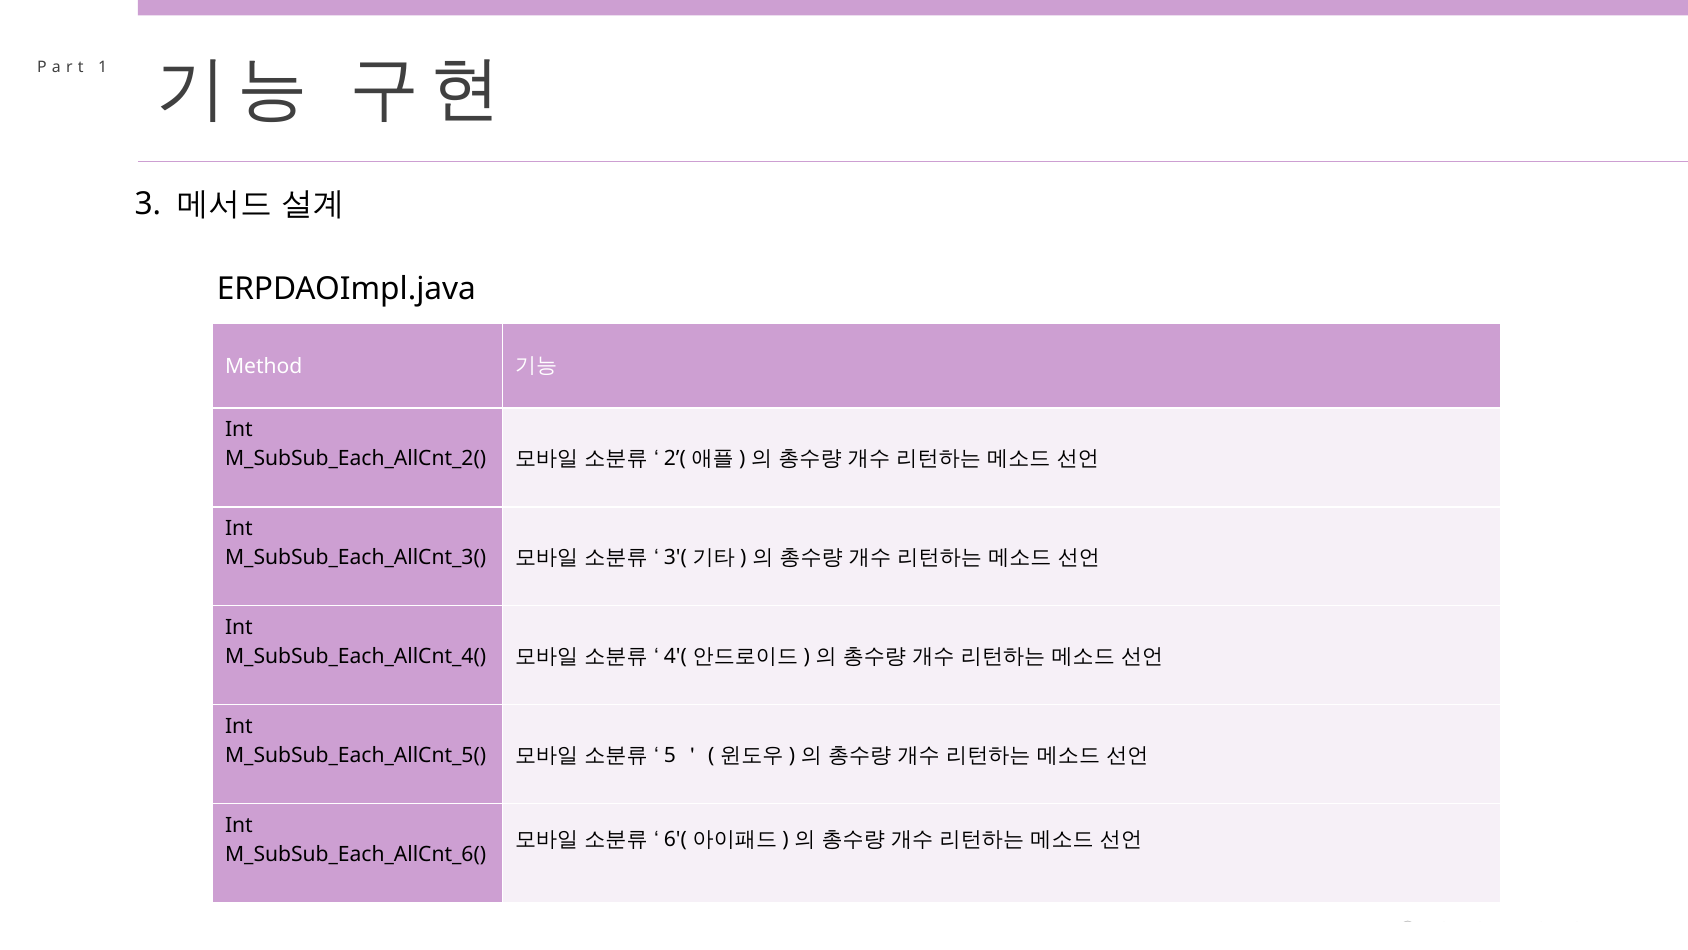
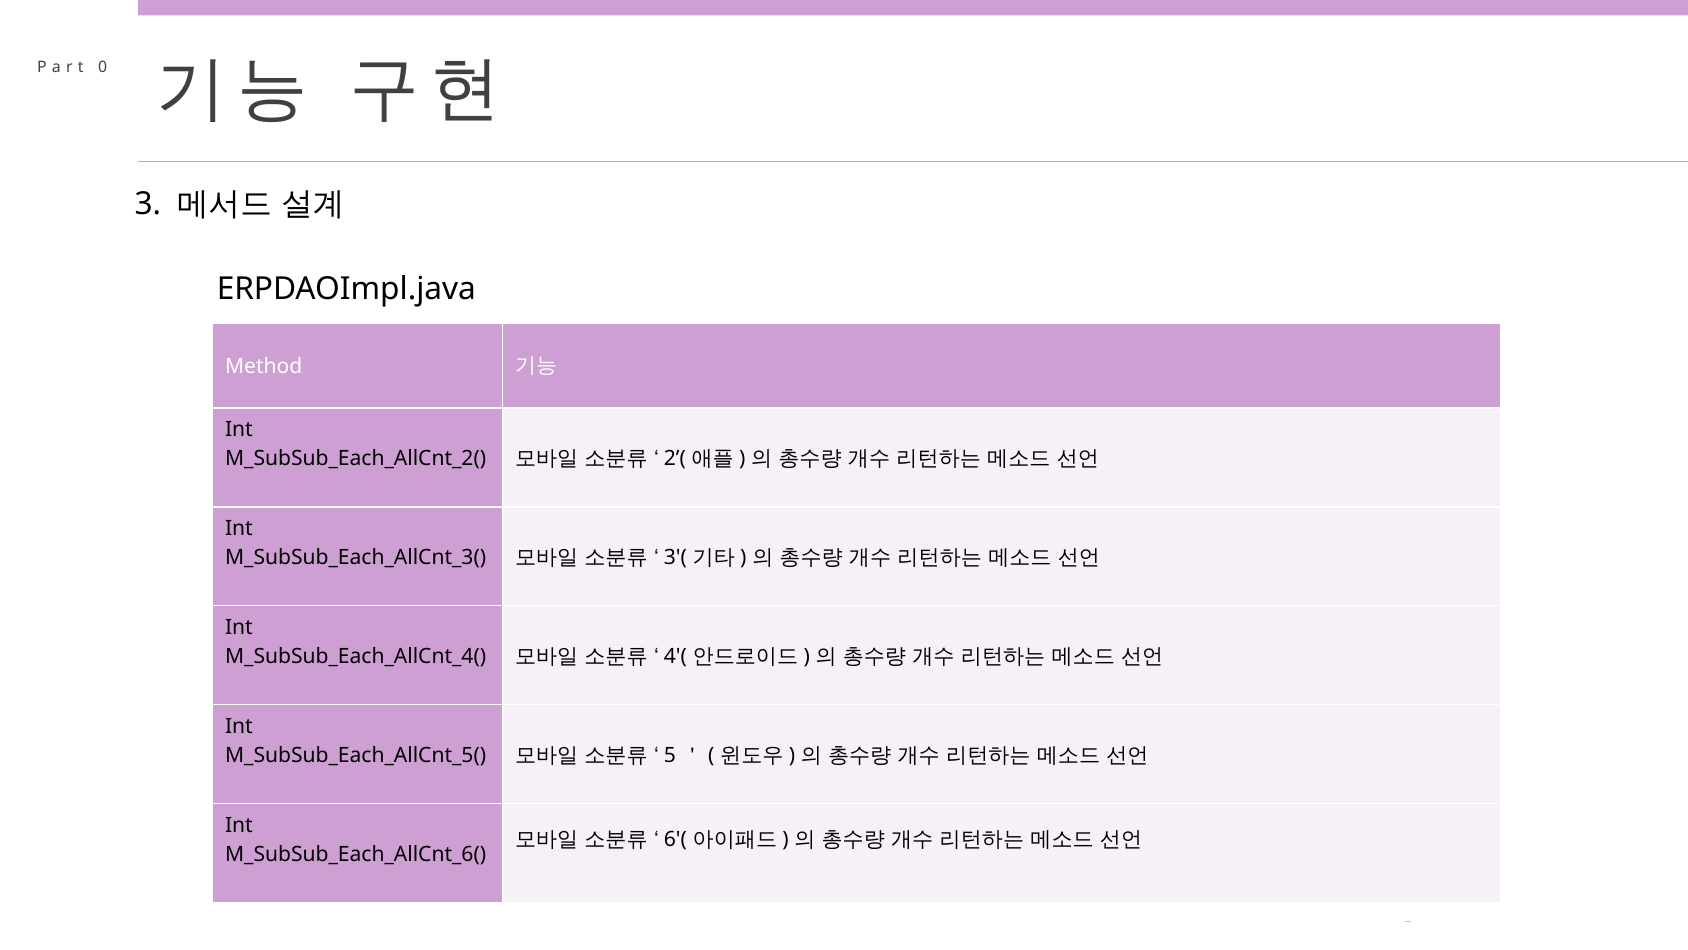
1: 1 -> 0 (103, 67)
